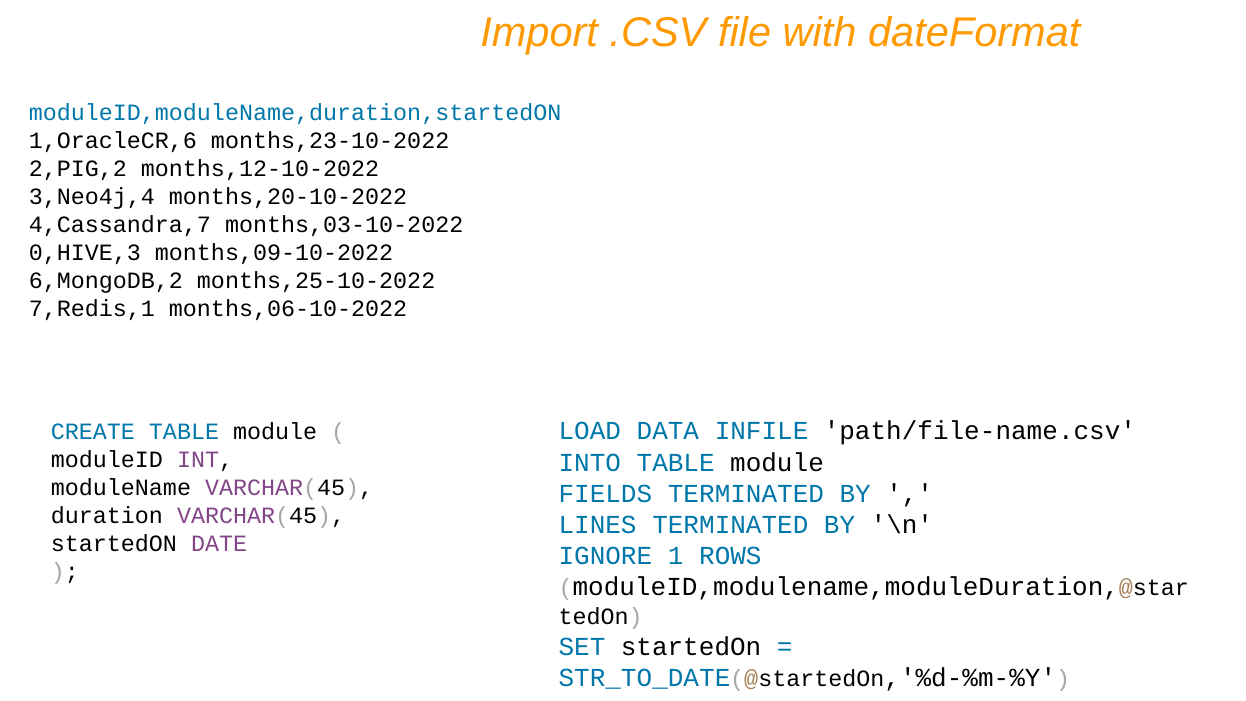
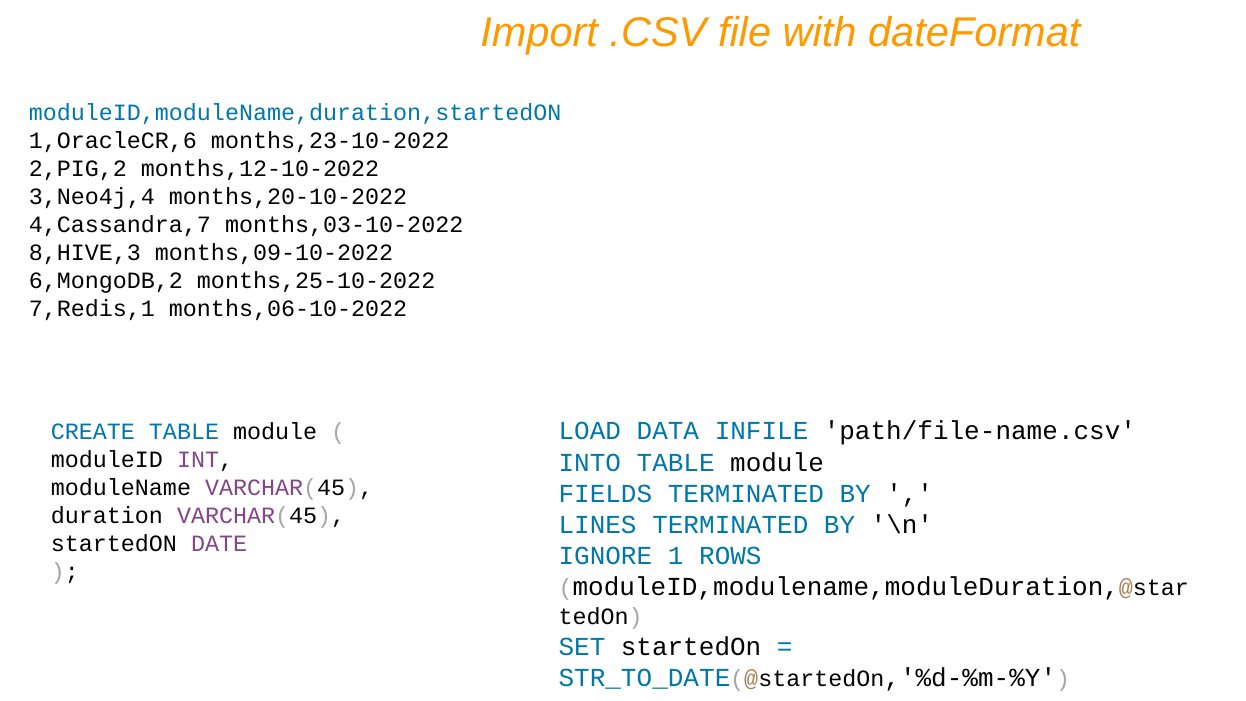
0,HIVE,3: 0,HIVE,3 -> 8,HIVE,3 (85, 253)
